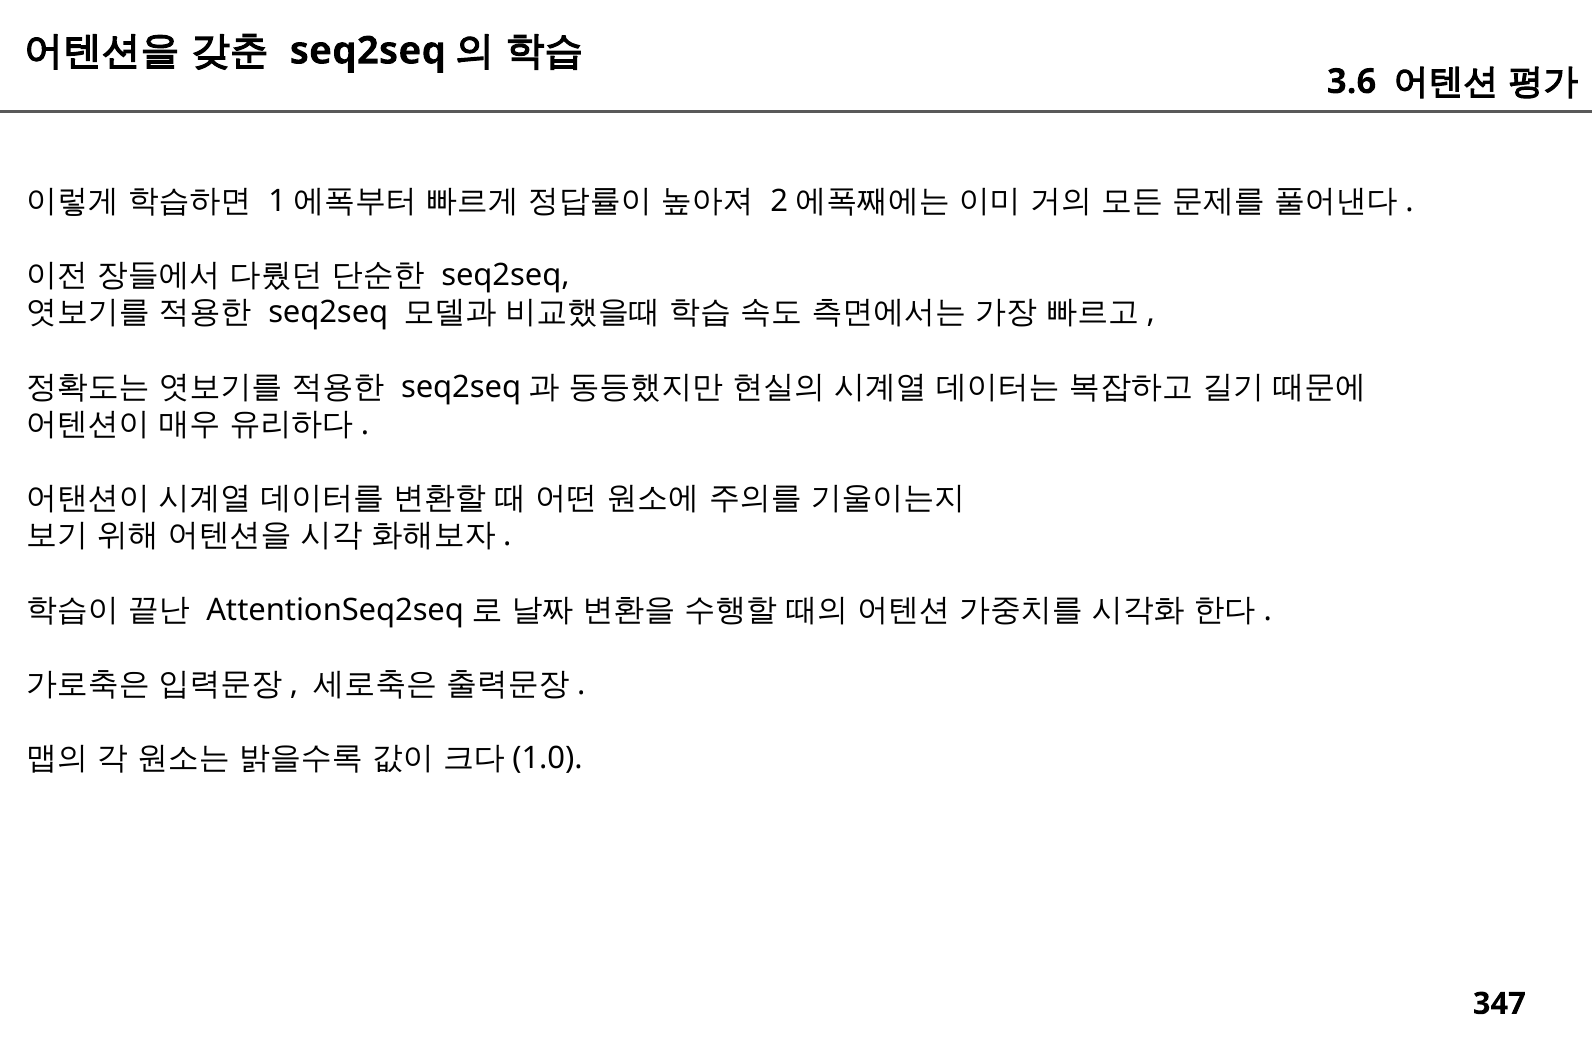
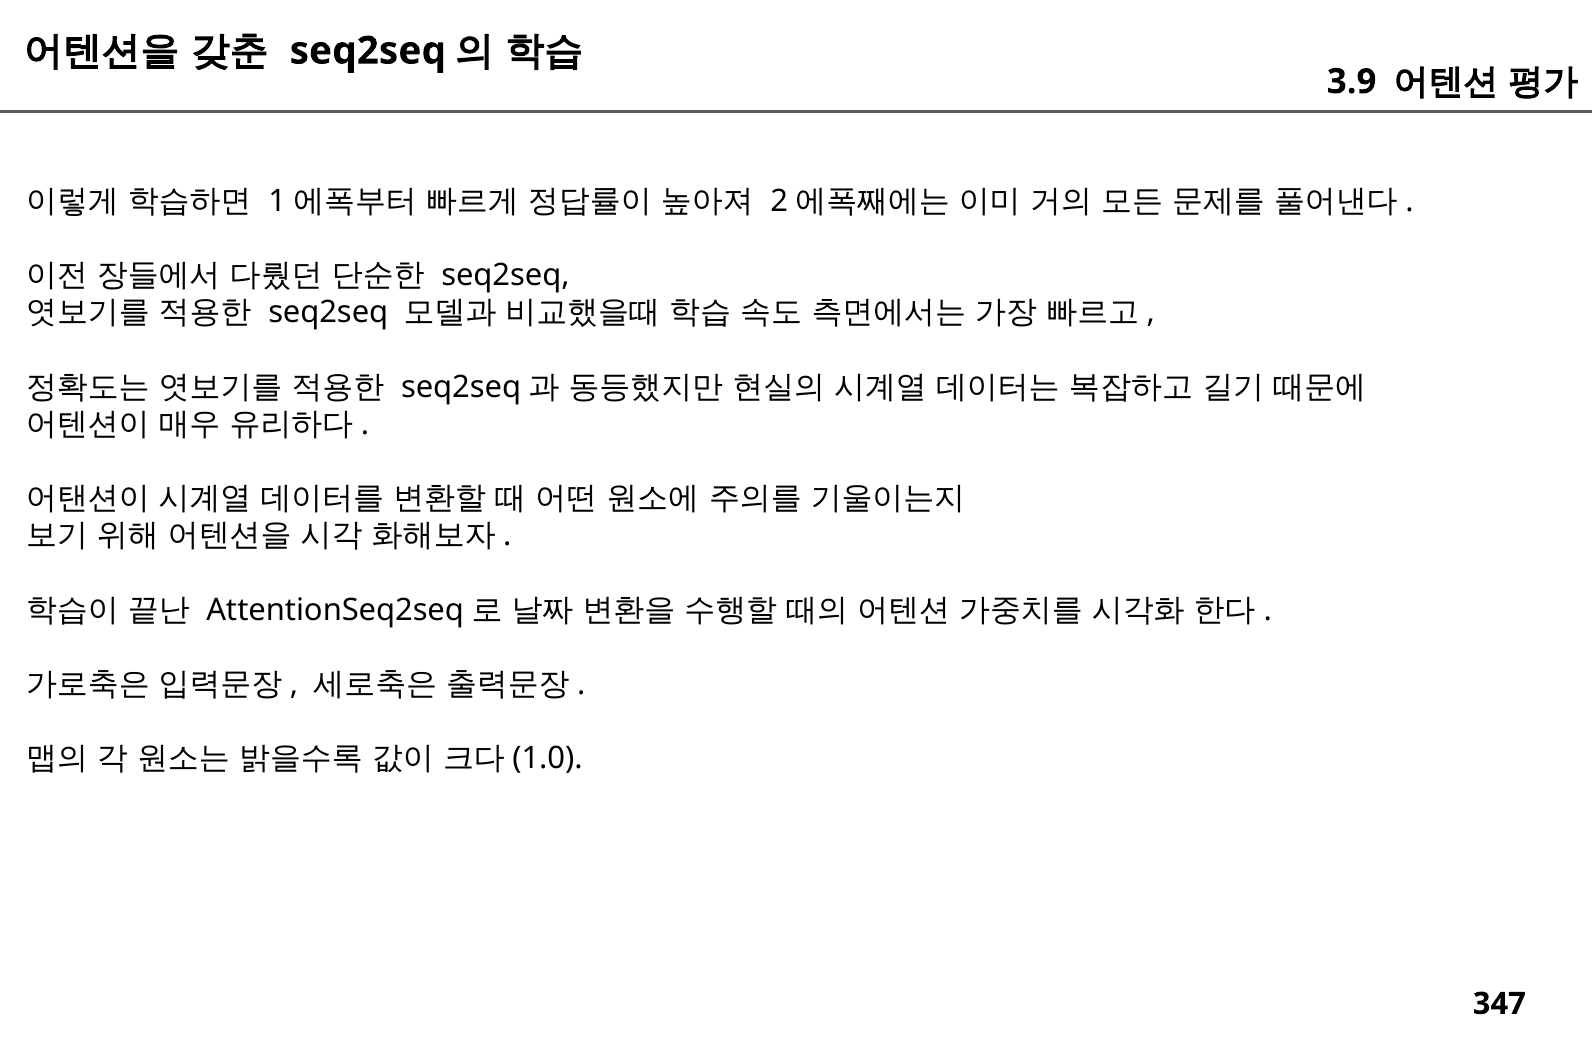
3.6: 3.6 -> 3.9 (1352, 82)
